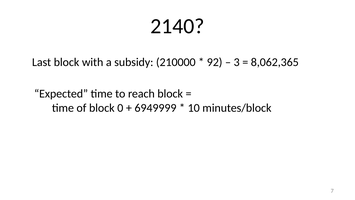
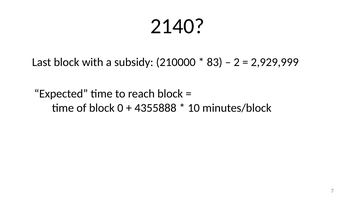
92: 92 -> 83 (215, 62)
3: 3 -> 2 (237, 62)
8,062,365: 8,062,365 -> 2,929,999 (275, 62)
6949999: 6949999 -> 4355888 (155, 108)
